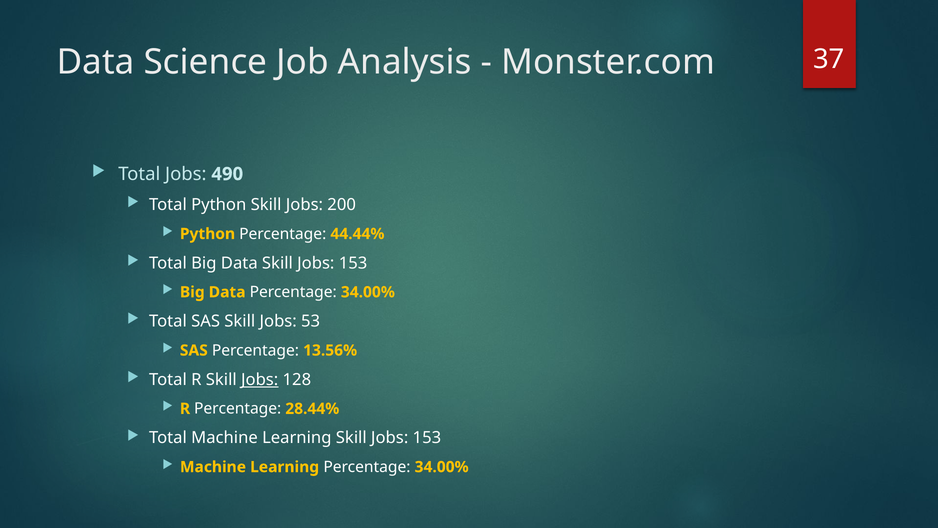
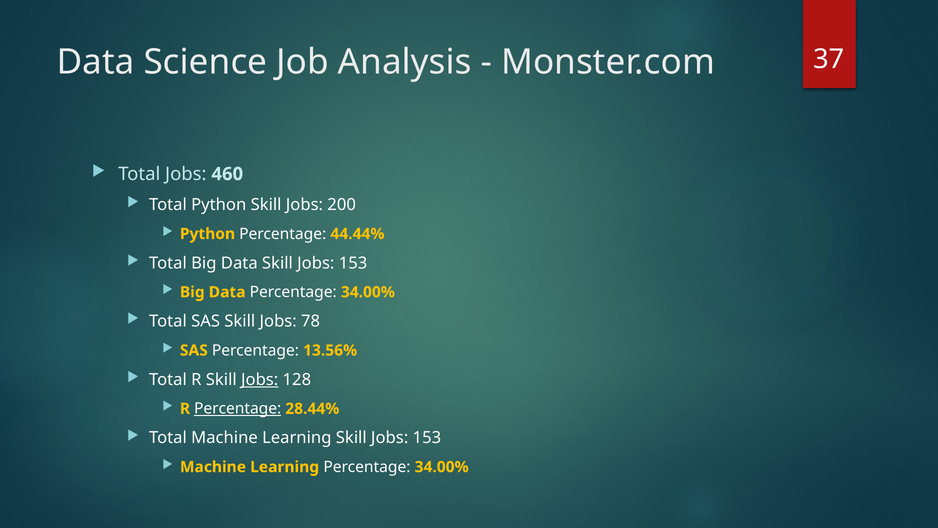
490: 490 -> 460 (227, 174)
53: 53 -> 78 (311, 321)
Percentage underline: none -> present (238, 408)
